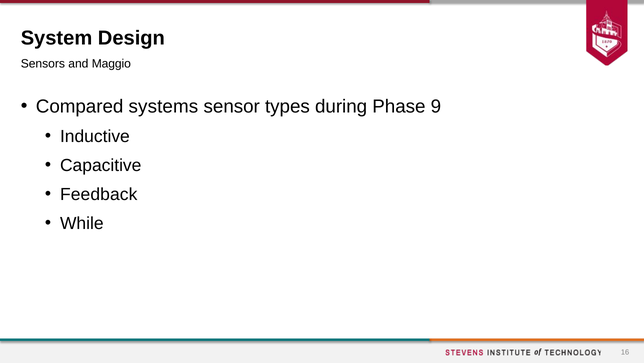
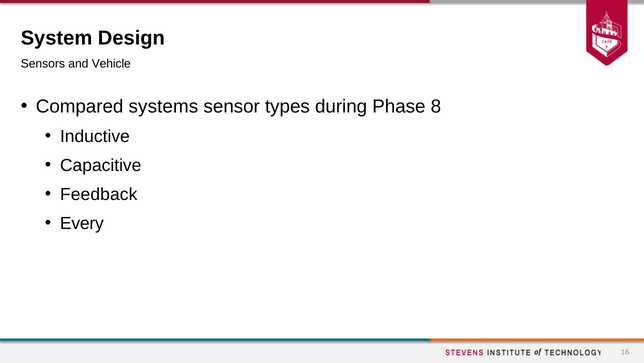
Maggio: Maggio -> Vehicle (111, 64)
9: 9 -> 8 (436, 106)
While: While -> Every (82, 223)
